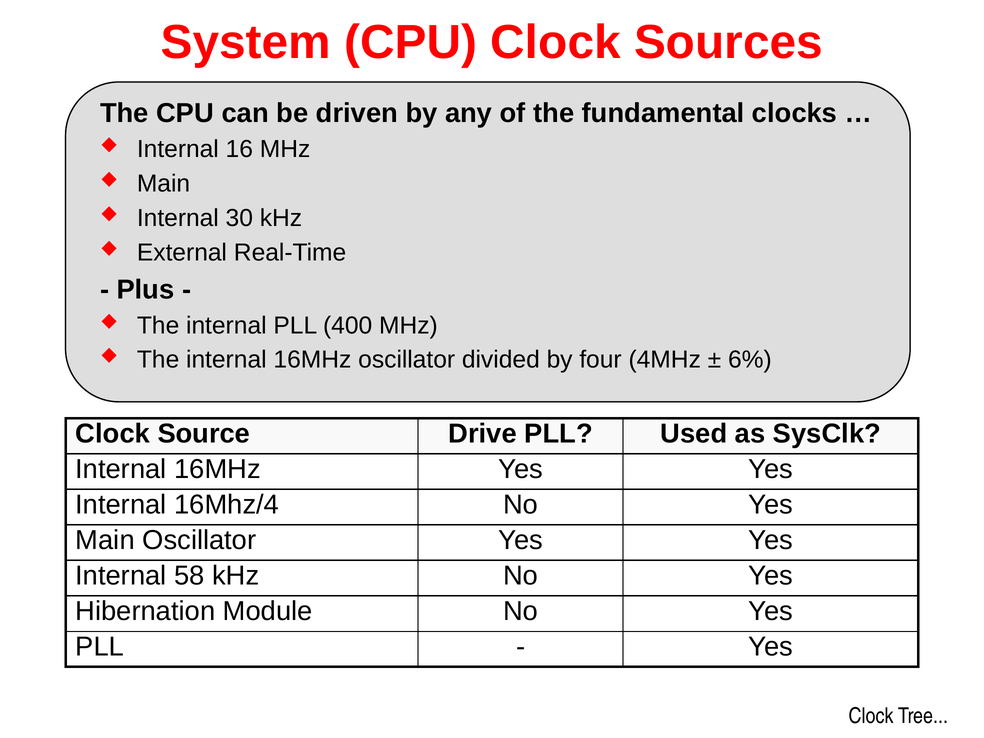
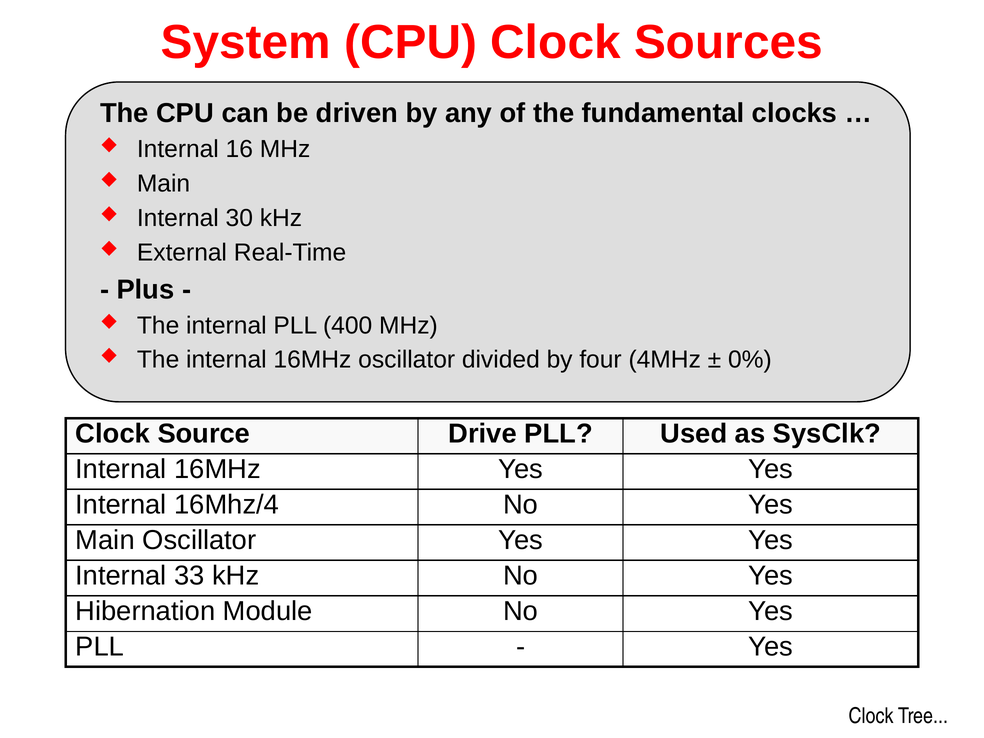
6%: 6% -> 0% (750, 360)
58: 58 -> 33 (189, 576)
